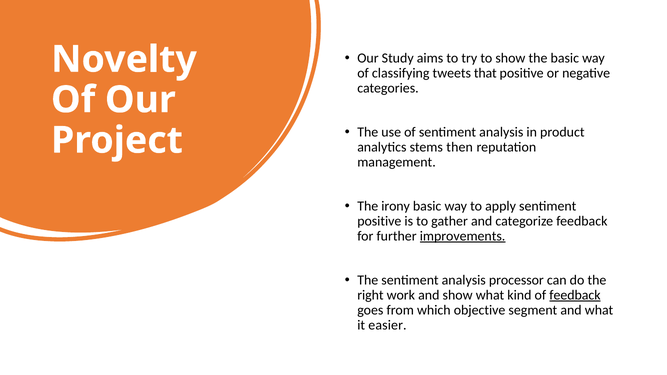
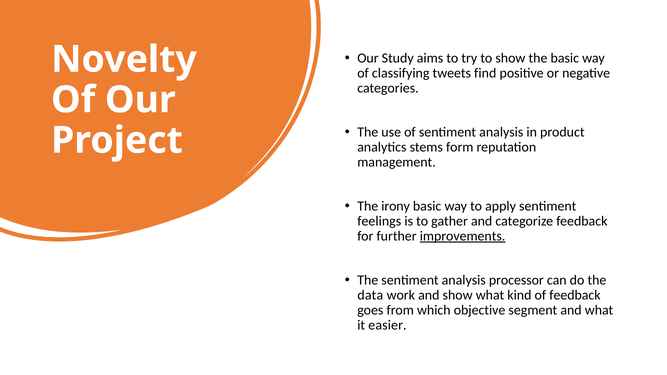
that: that -> find (485, 73)
then: then -> form (460, 147)
positive: positive -> feelings (379, 221)
right: right -> data (370, 295)
feedback underline: present -> none (575, 295)
